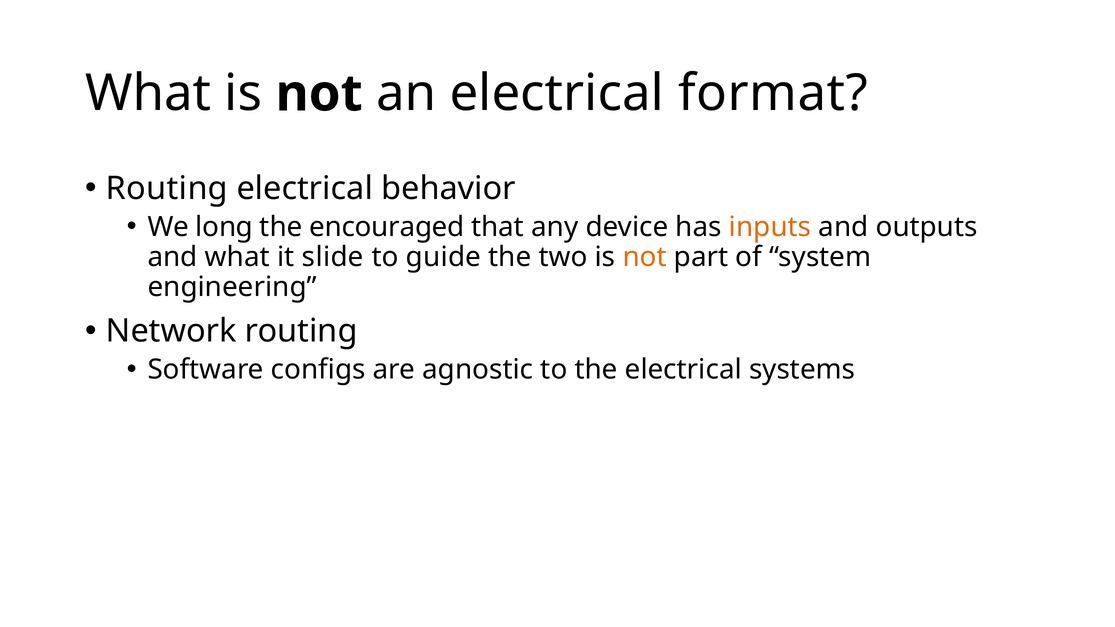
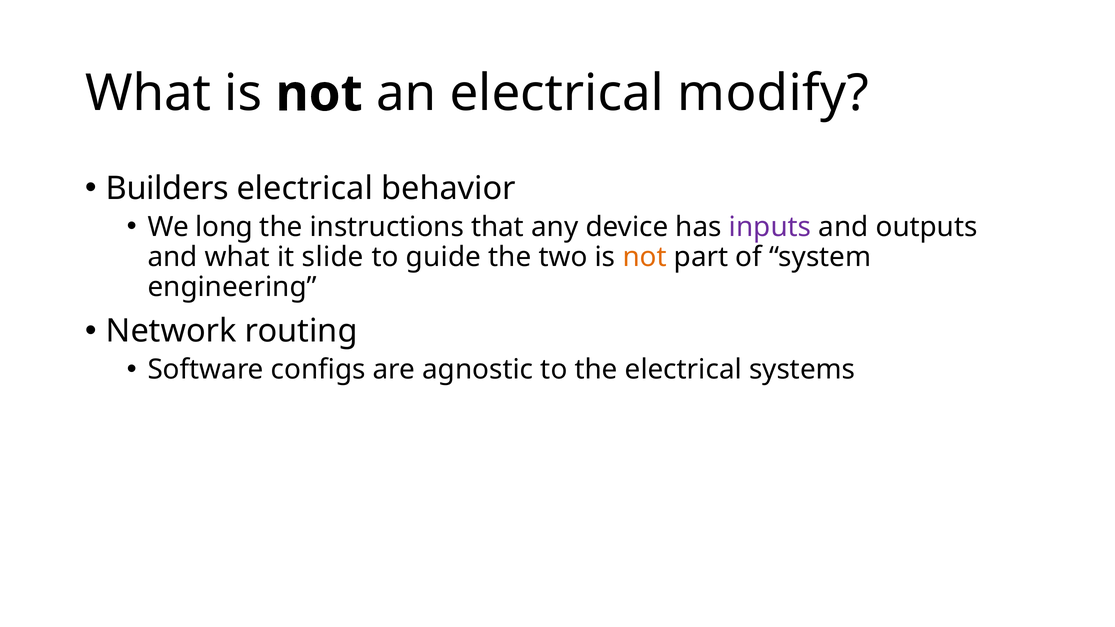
format: format -> modify (773, 94)
Routing: Routing -> Builders (167, 189)
encouraged: encouraged -> instructions (387, 227)
inputs colour: orange -> purple (770, 227)
